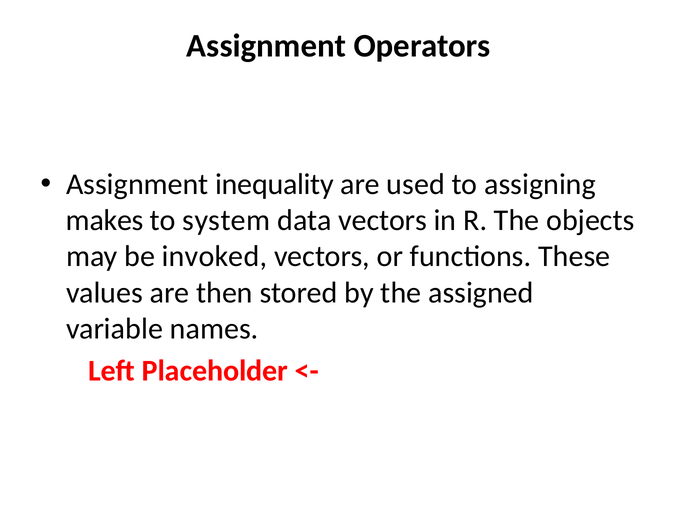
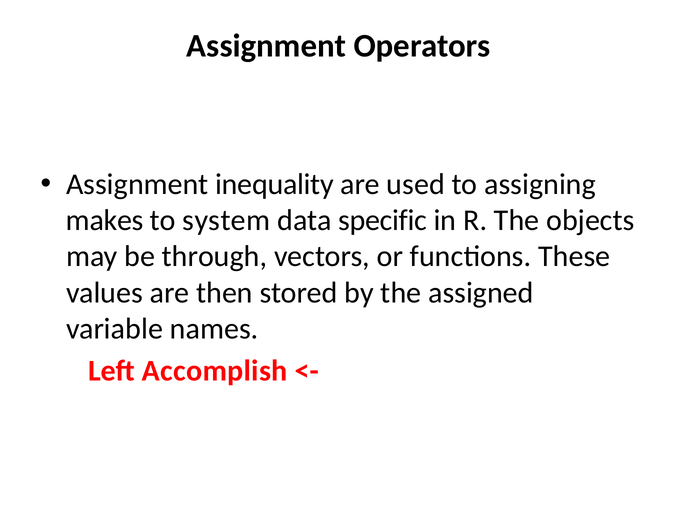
data vectors: vectors -> specific (383, 220)
invoked: invoked -> through (215, 256)
Placeholder: Placeholder -> Accomplish (215, 371)
